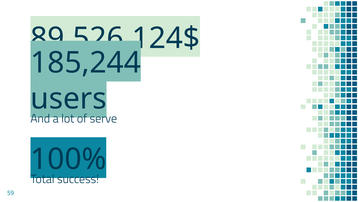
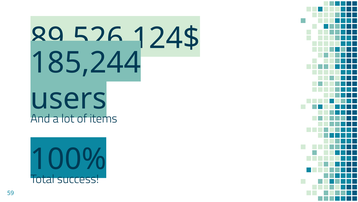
serve: serve -> items (103, 118)
